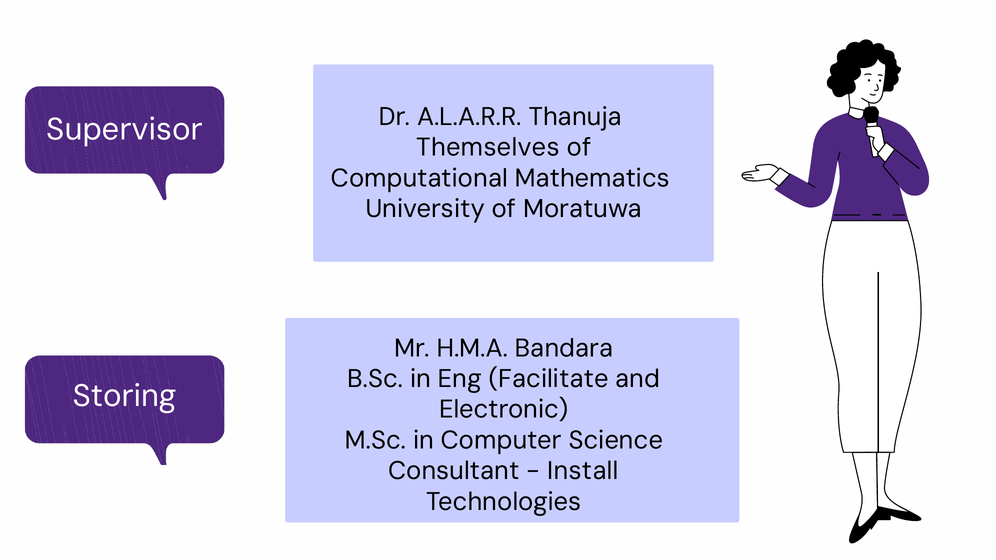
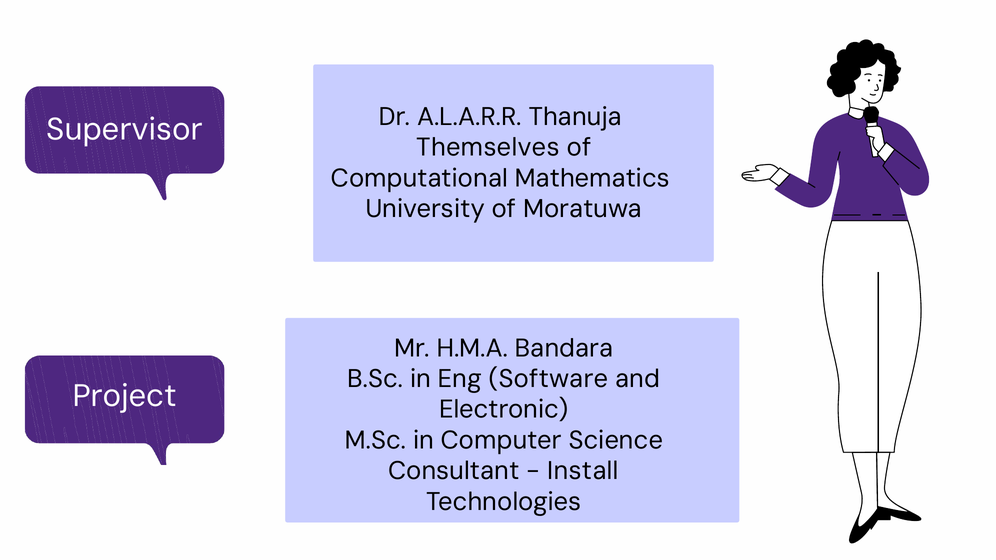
Facilitate: Facilitate -> Software (549, 379)
Storing: Storing -> Project (125, 396)
